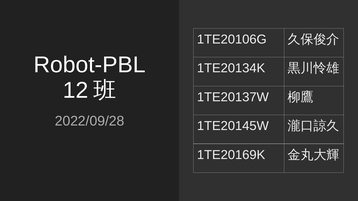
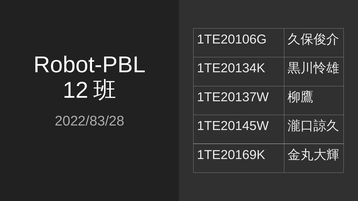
2022/09/28: 2022/09/28 -> 2022/83/28 (90, 121)
